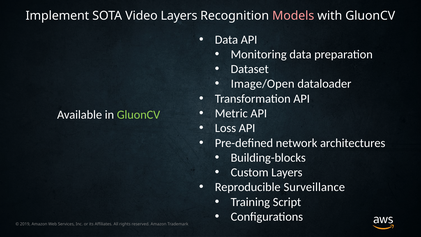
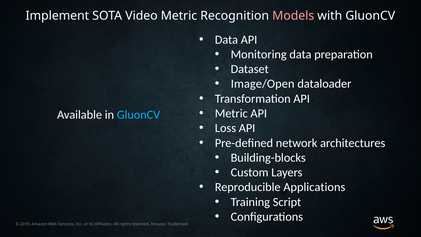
Video Layers: Layers -> Metric (179, 16)
GluonCV colour: light green -> light blue (139, 115)
Surveillance: Surveillance -> Applications (314, 187)
